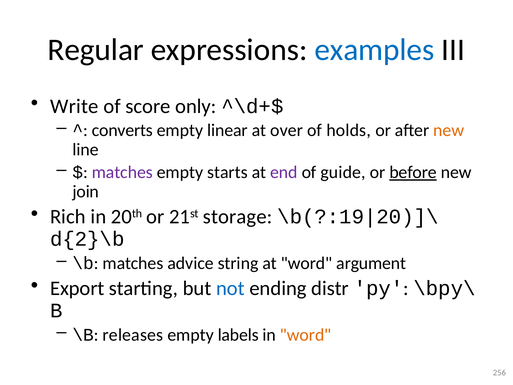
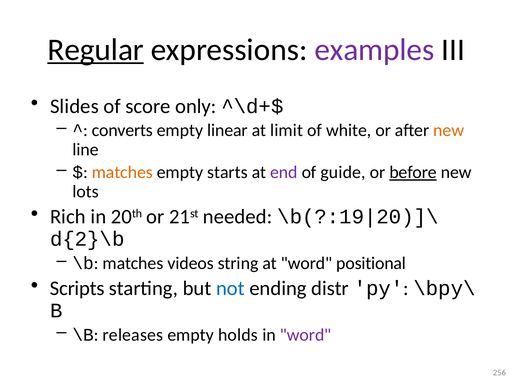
Regular underline: none -> present (96, 50)
examples colour: blue -> purple (374, 50)
Write: Write -> Slides (74, 106)
over: over -> limit (287, 130)
holds: holds -> white (349, 130)
matches colour: purple -> orange (122, 172)
join: join -> lots (86, 191)
storage: storage -> needed (238, 217)
advice: advice -> videos (191, 263)
argument: argument -> positional (371, 263)
Export: Export -> Scripts (77, 288)
labels: labels -> holds (238, 335)
word colour: orange -> purple (306, 335)
